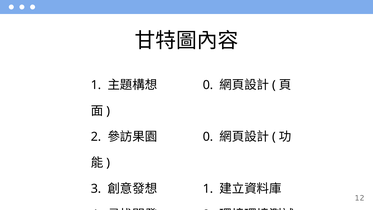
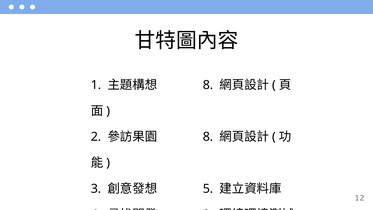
0: 0 -> 8 (208, 85)
0: 0 -> 8 (208, 137)
1: 1 -> 5 (208, 189)
